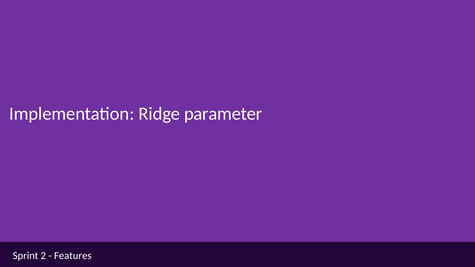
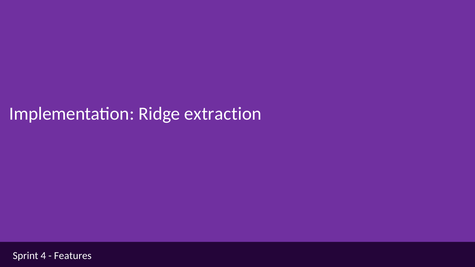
parameter: parameter -> extraction (223, 114)
2: 2 -> 4 (43, 256)
